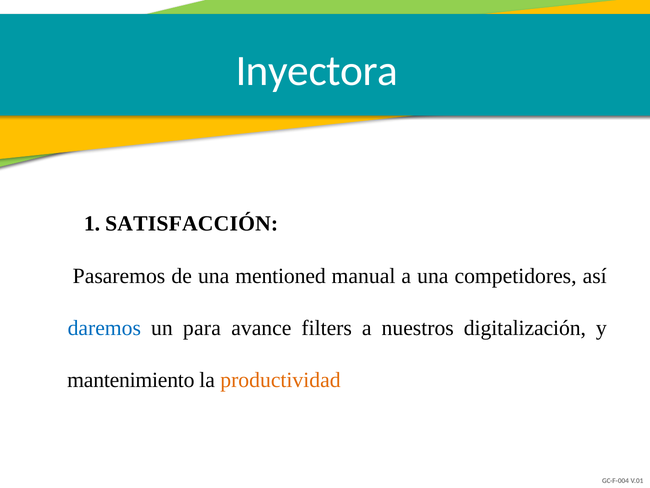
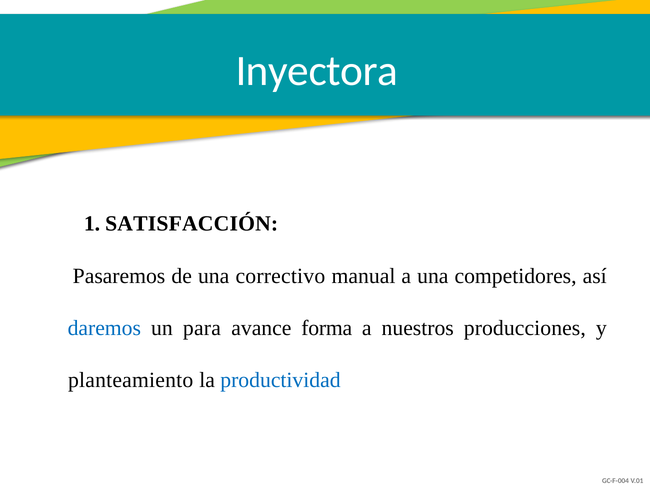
mentioned: mentioned -> correctivo (280, 276)
filters: filters -> forma (327, 328)
digitalización: digitalización -> producciones (525, 328)
mantenimiento: mantenimiento -> planteamiento (131, 380)
productividad colour: orange -> blue (280, 380)
